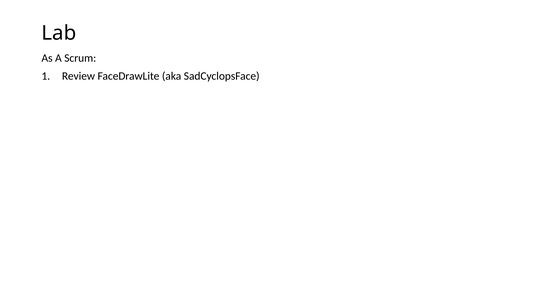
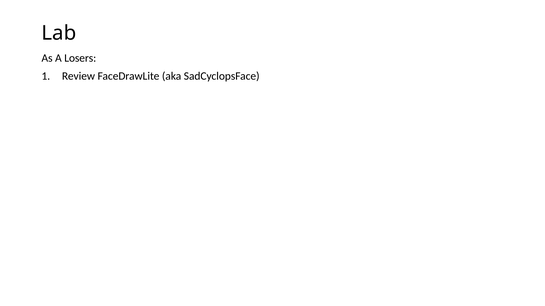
Scrum: Scrum -> Losers (80, 58)
